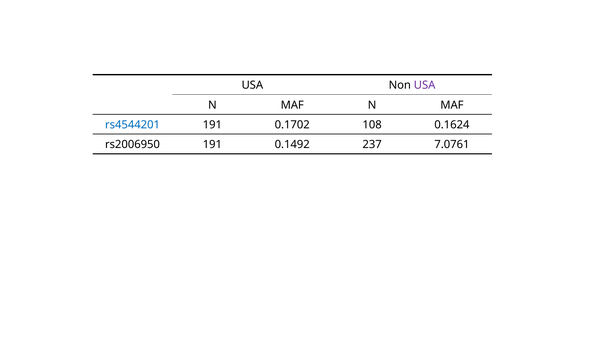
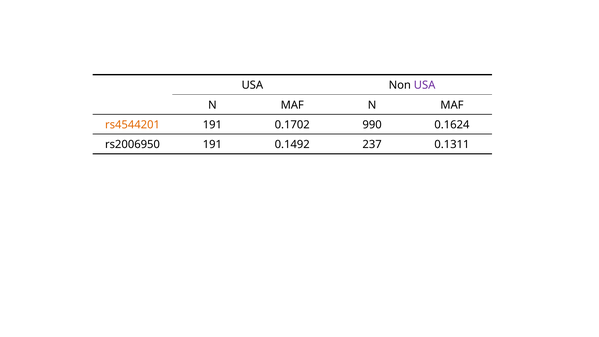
rs4544201 colour: blue -> orange (132, 125)
108: 108 -> 990 (372, 125)
7.0761: 7.0761 -> 0.1311 (452, 145)
